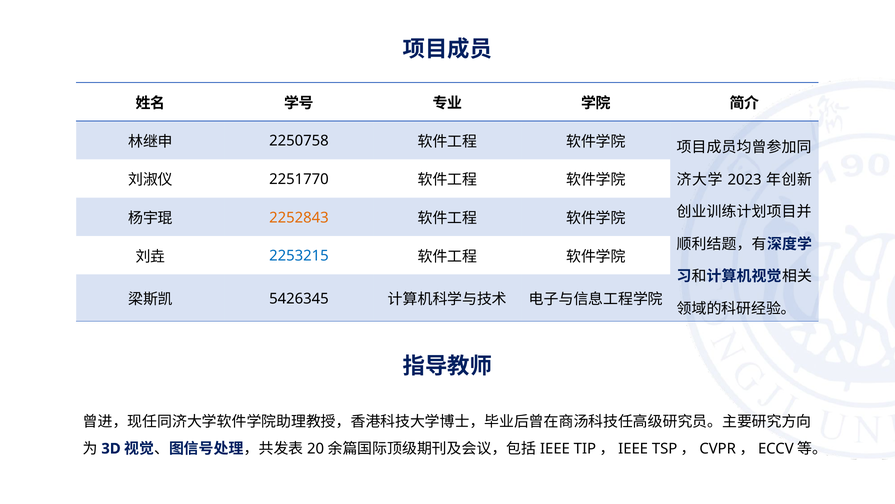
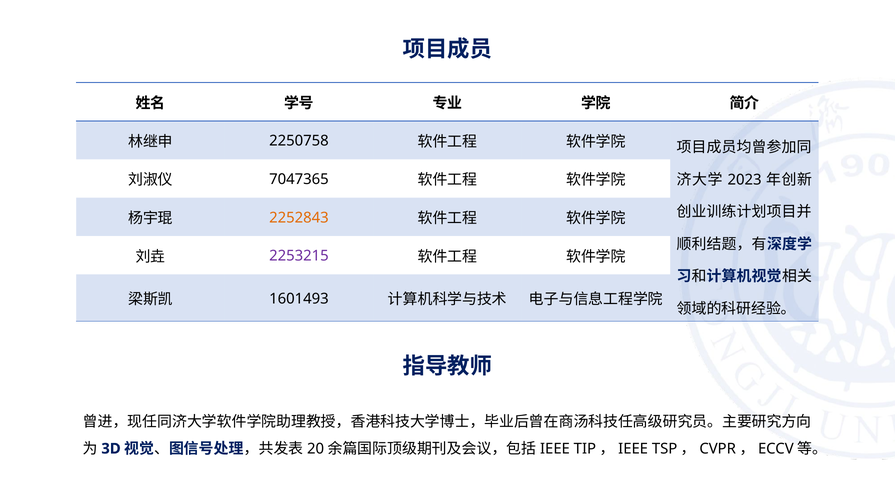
2251770: 2251770 -> 7047365 (299, 179)
2253215 colour: blue -> purple (299, 256)
5426345: 5426345 -> 1601493 (299, 298)
